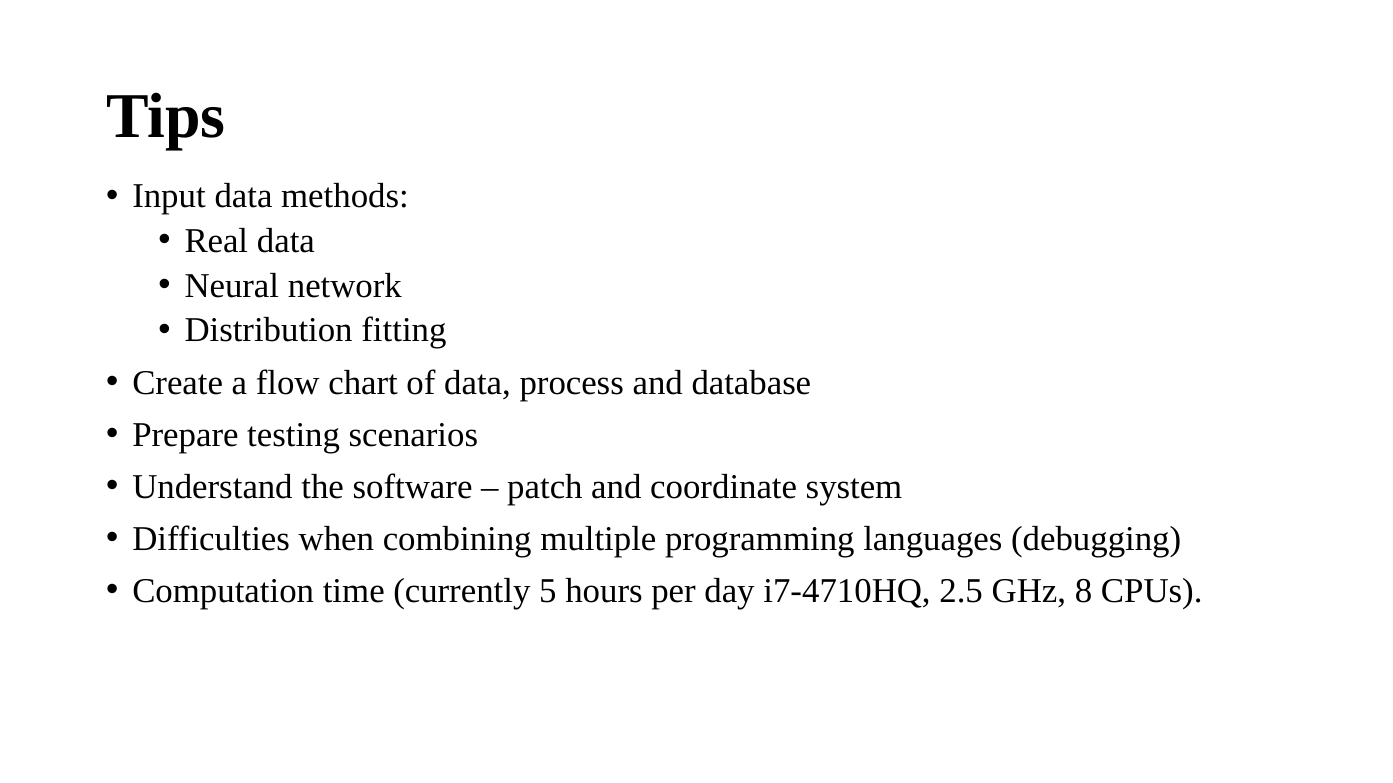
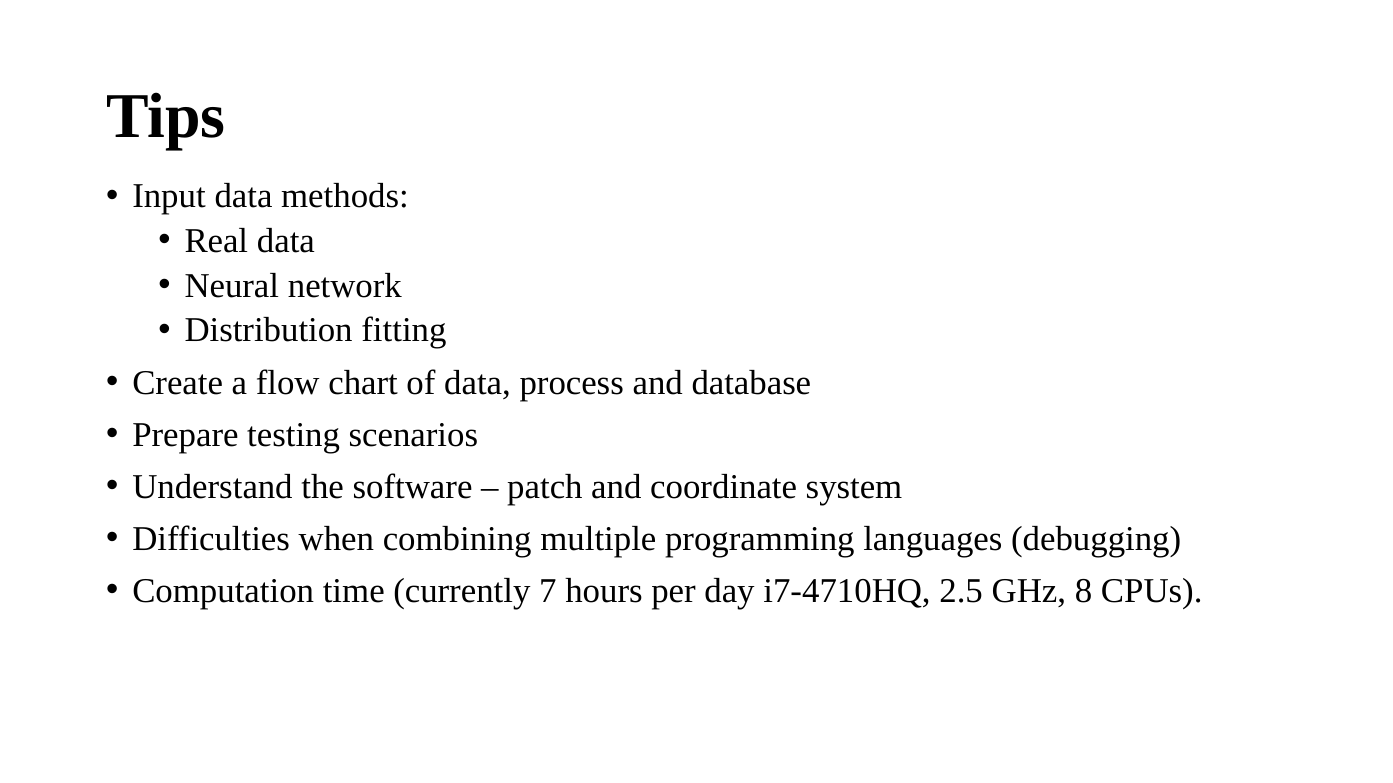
5: 5 -> 7 (548, 591)
